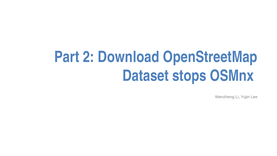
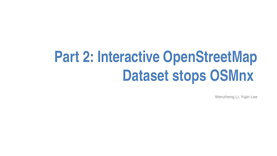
Download: Download -> Interactive (129, 57)
